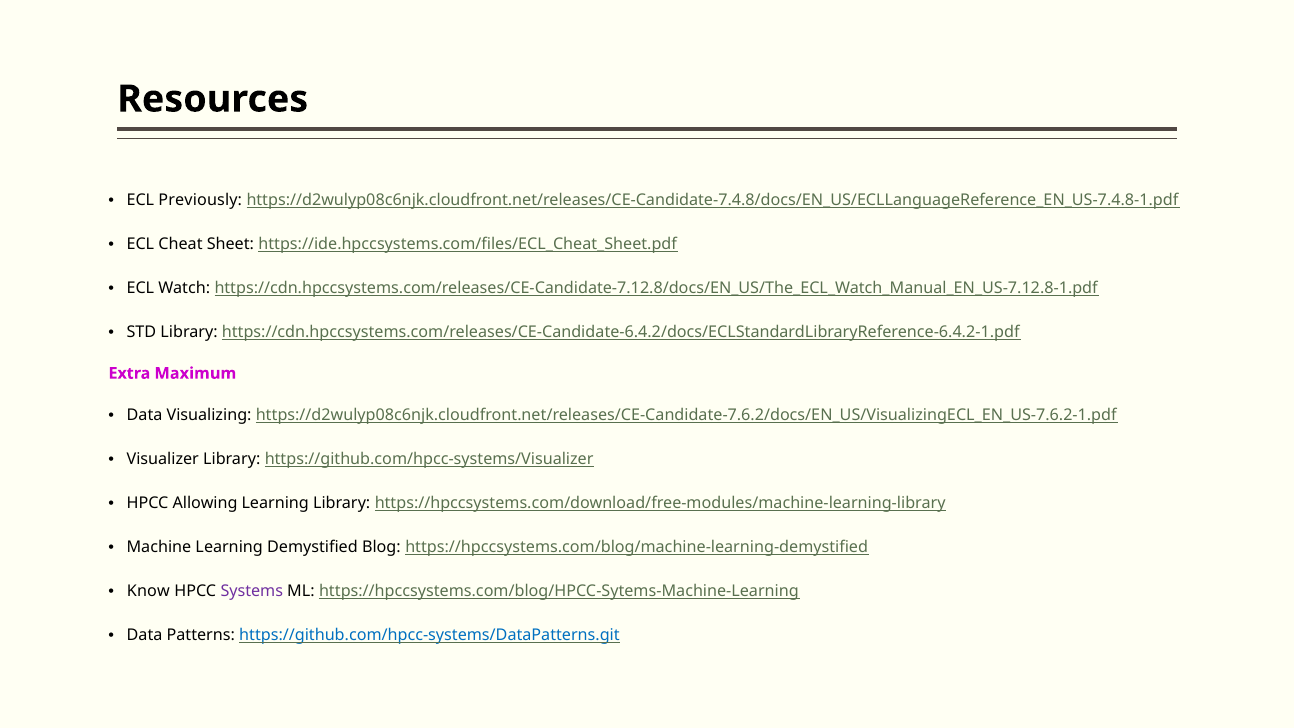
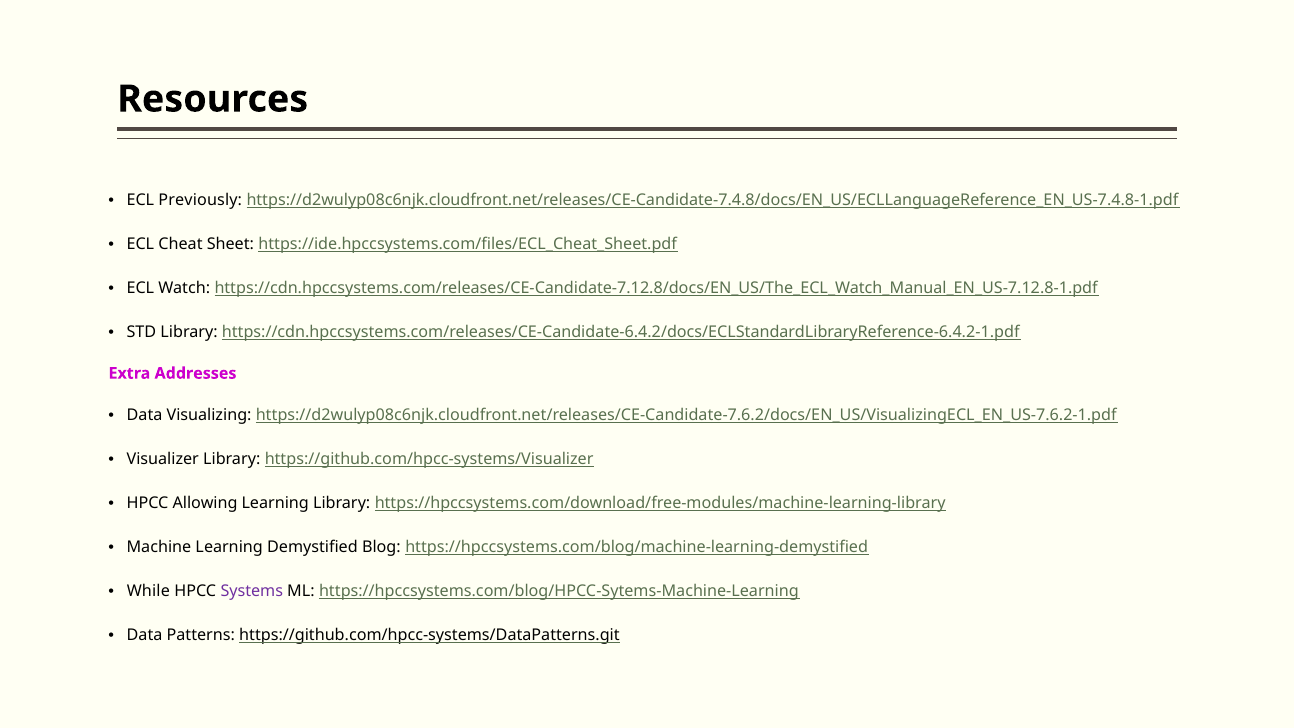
Maximum: Maximum -> Addresses (196, 373)
Know: Know -> While (148, 591)
https://github.com/hpcc-systems/DataPatterns.git colour: blue -> black (429, 635)
